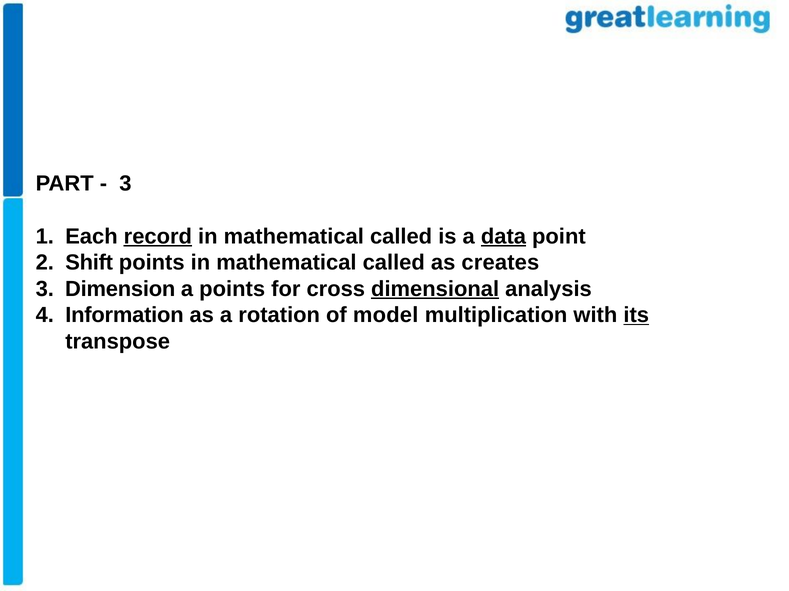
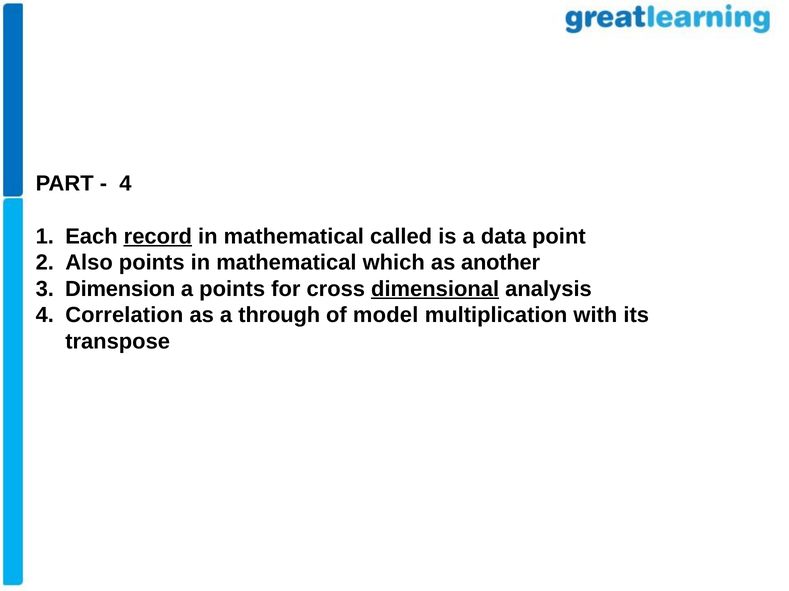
3: 3 -> 4 (125, 184)
data underline: present -> none (504, 237)
Shift: Shift -> Also (89, 263)
points in mathematical called: called -> which (394, 263)
creates: creates -> another (501, 263)
Information: Information -> Correlation (124, 316)
rotation: rotation -> through (279, 316)
its underline: present -> none (636, 316)
